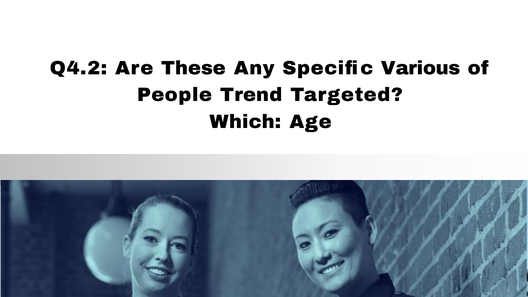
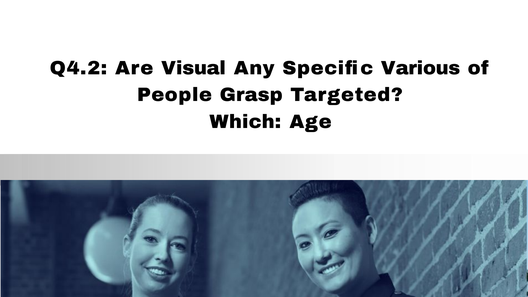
These: These -> Visual (194, 68)
Trend: Trend -> Grasp (251, 95)
